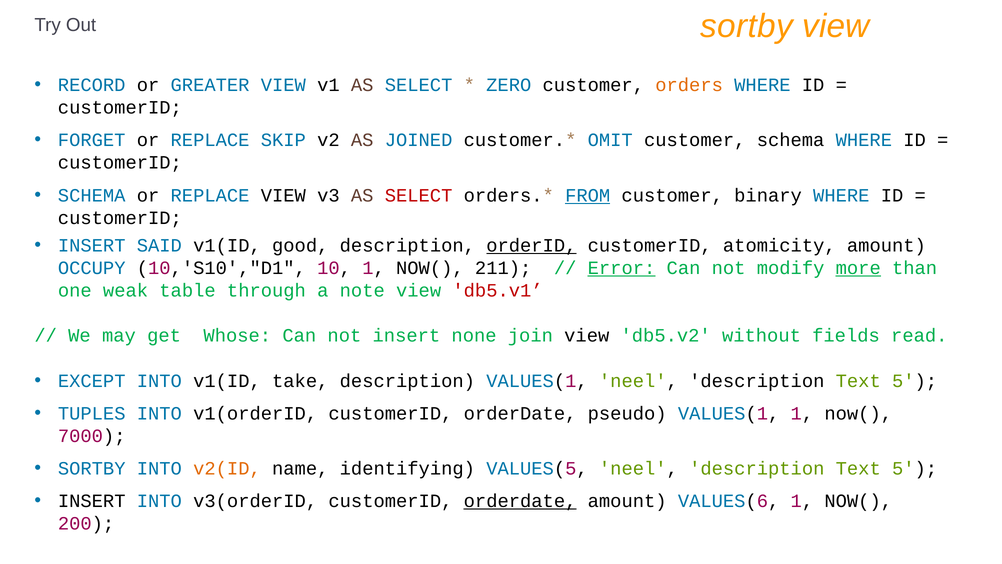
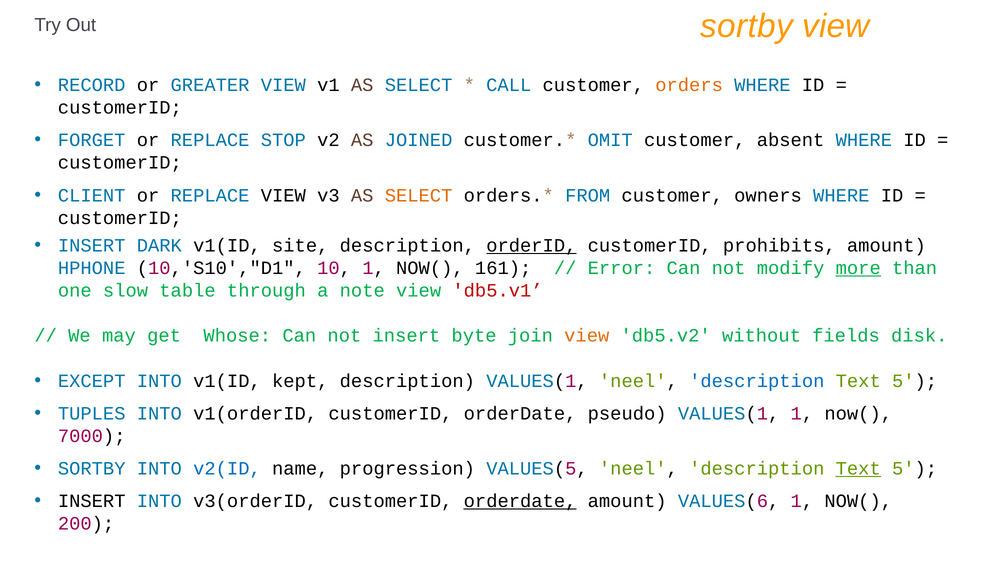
ZERO: ZERO -> CALL (509, 85)
SKIP: SKIP -> STOP (283, 140)
customer schema: schema -> absent (791, 140)
SCHEMA: SCHEMA -> CLIENT (92, 195)
SELECT colour: red -> orange (419, 195)
FROM underline: present -> none (588, 195)
binary: binary -> owners (768, 195)
SAID: SAID -> DARK (159, 245)
good: good -> site (300, 245)
atomicity: atomicity -> prohibits (779, 245)
OCCUPY: OCCUPY -> HPHONE (92, 268)
211: 211 -> 161 (503, 268)
Error underline: present -> none (622, 268)
weak: weak -> slow (126, 290)
none: none -> byte (474, 335)
view colour: black -> orange (587, 335)
read: read -> disk (919, 335)
take: take -> kept (300, 381)
description colour: black -> blue (757, 381)
v2(ID colour: orange -> blue (227, 468)
identifying: identifying -> progression (407, 468)
Text underline: none -> present (858, 468)
